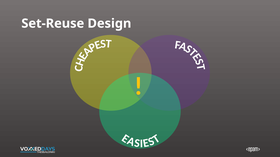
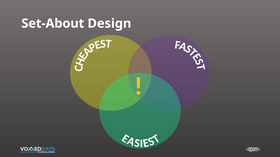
Set-Reuse: Set-Reuse -> Set-About (53, 24)
